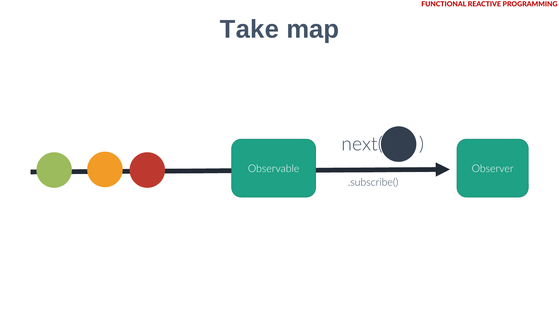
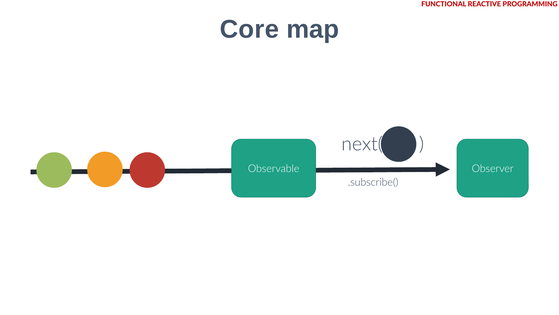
Take: Take -> Core (249, 29)
